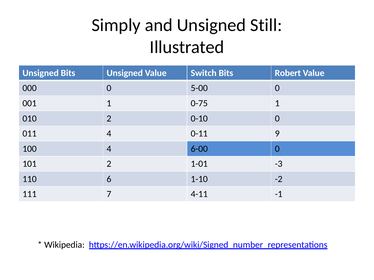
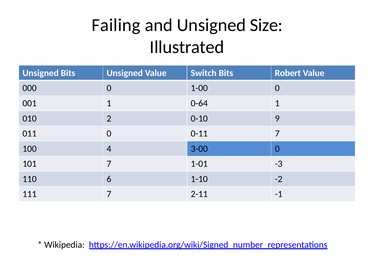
Simply: Simply -> Failing (116, 25)
Still: Still -> Size (266, 25)
5-00: 5-00 -> 1-00 (199, 88)
0-75: 0-75 -> 0-64 (199, 103)
0-10 0: 0 -> 9 (277, 119)
011 4: 4 -> 0 (109, 134)
0-11 9: 9 -> 7 (277, 134)
6-00: 6-00 -> 3-00 (199, 149)
101 2: 2 -> 7 (109, 164)
4-11: 4-11 -> 2-11 (199, 194)
